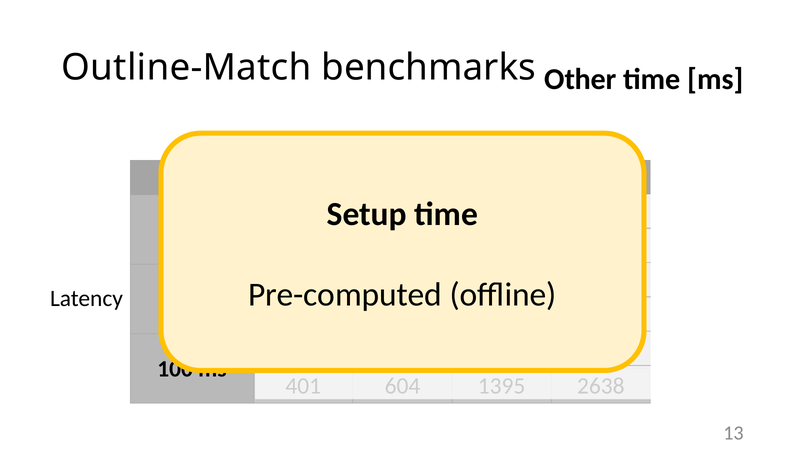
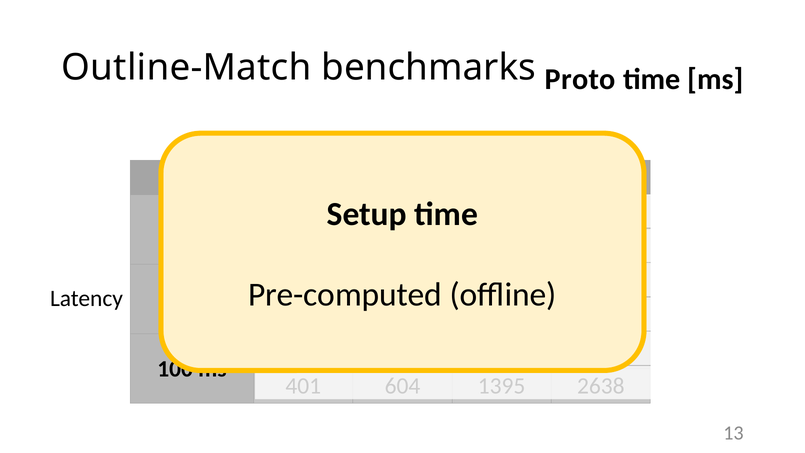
Other: Other -> Proto (580, 79)
